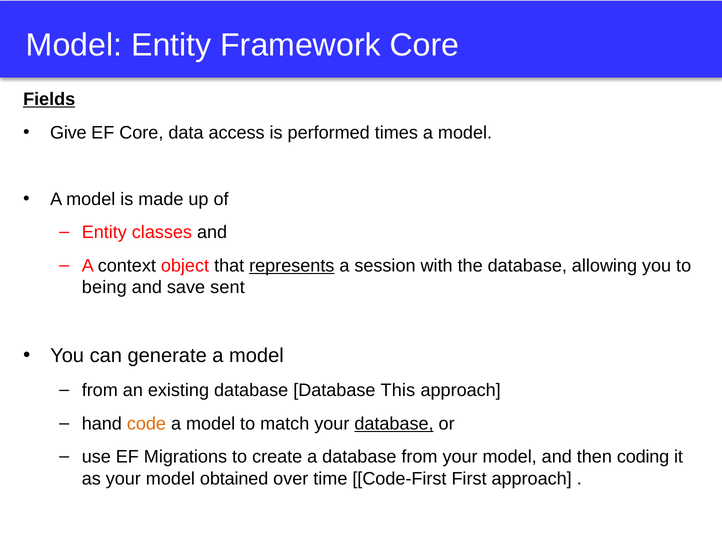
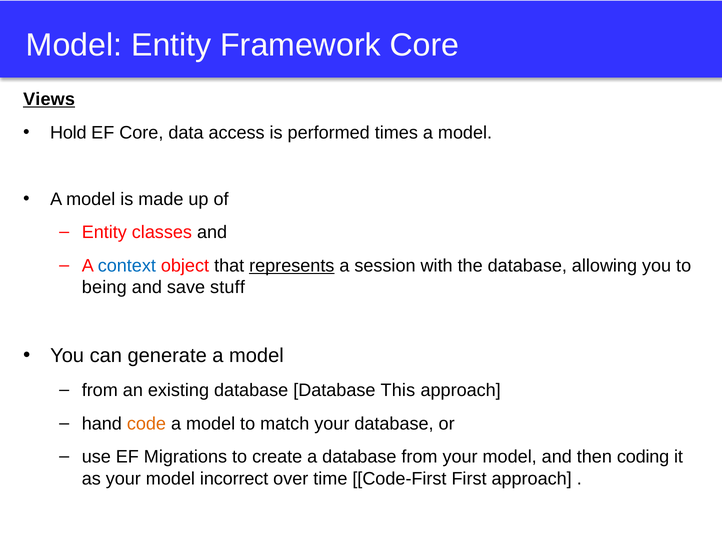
Fields: Fields -> Views (49, 99)
Give: Give -> Hold (68, 132)
context colour: black -> blue (127, 266)
sent: sent -> stuff (227, 287)
database underline: present -> none (394, 423)
obtained: obtained -> incorrect (234, 478)
